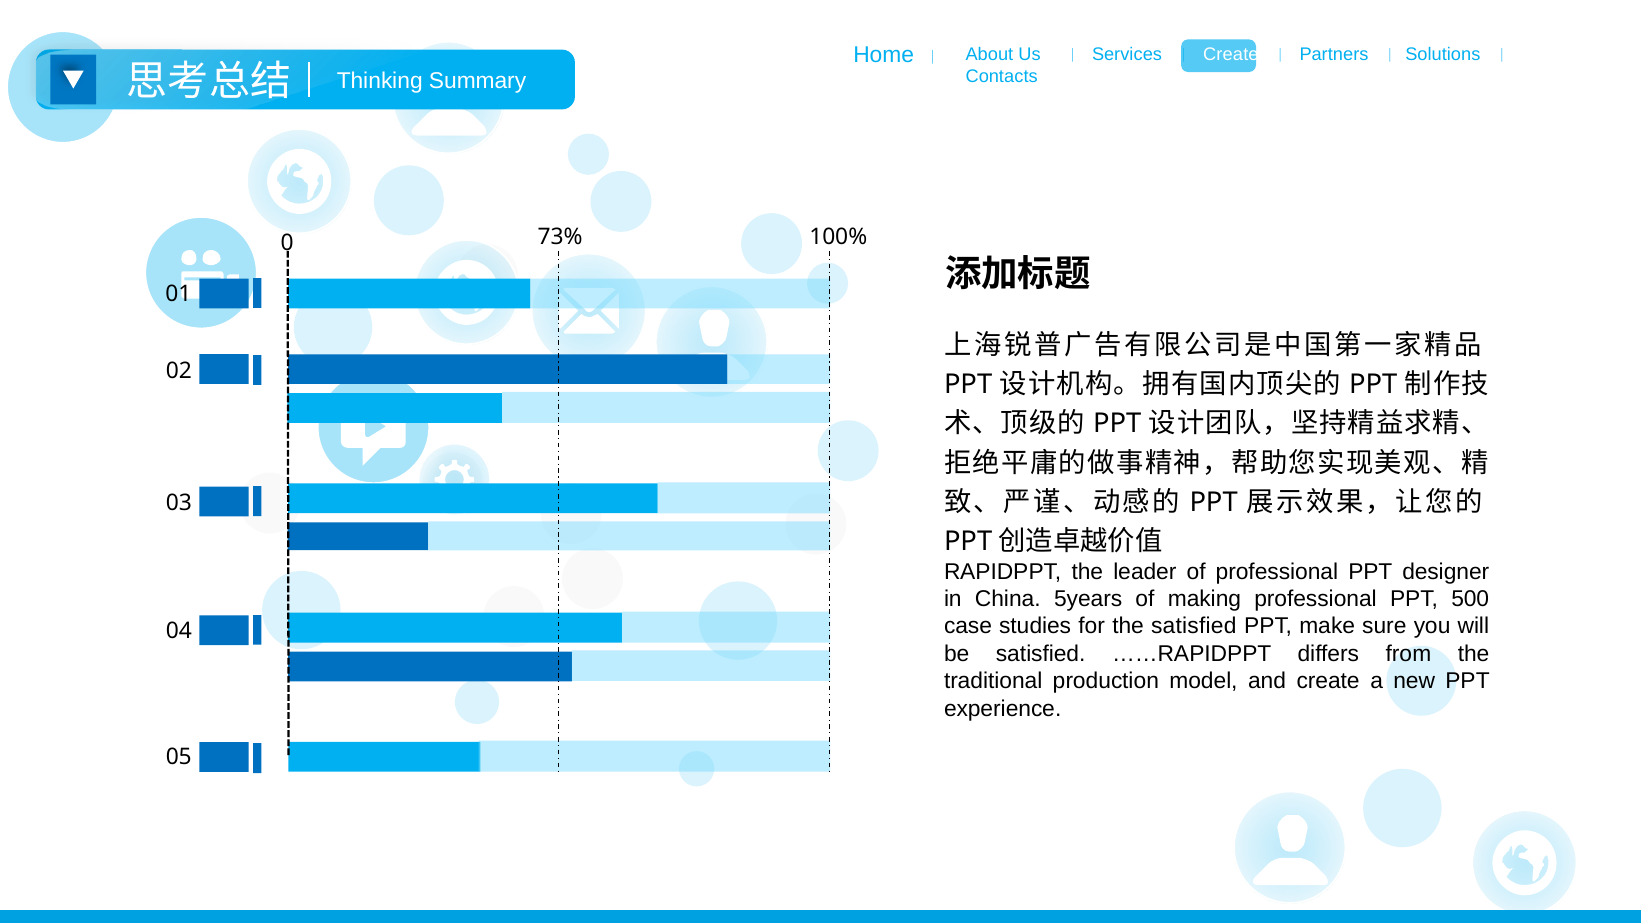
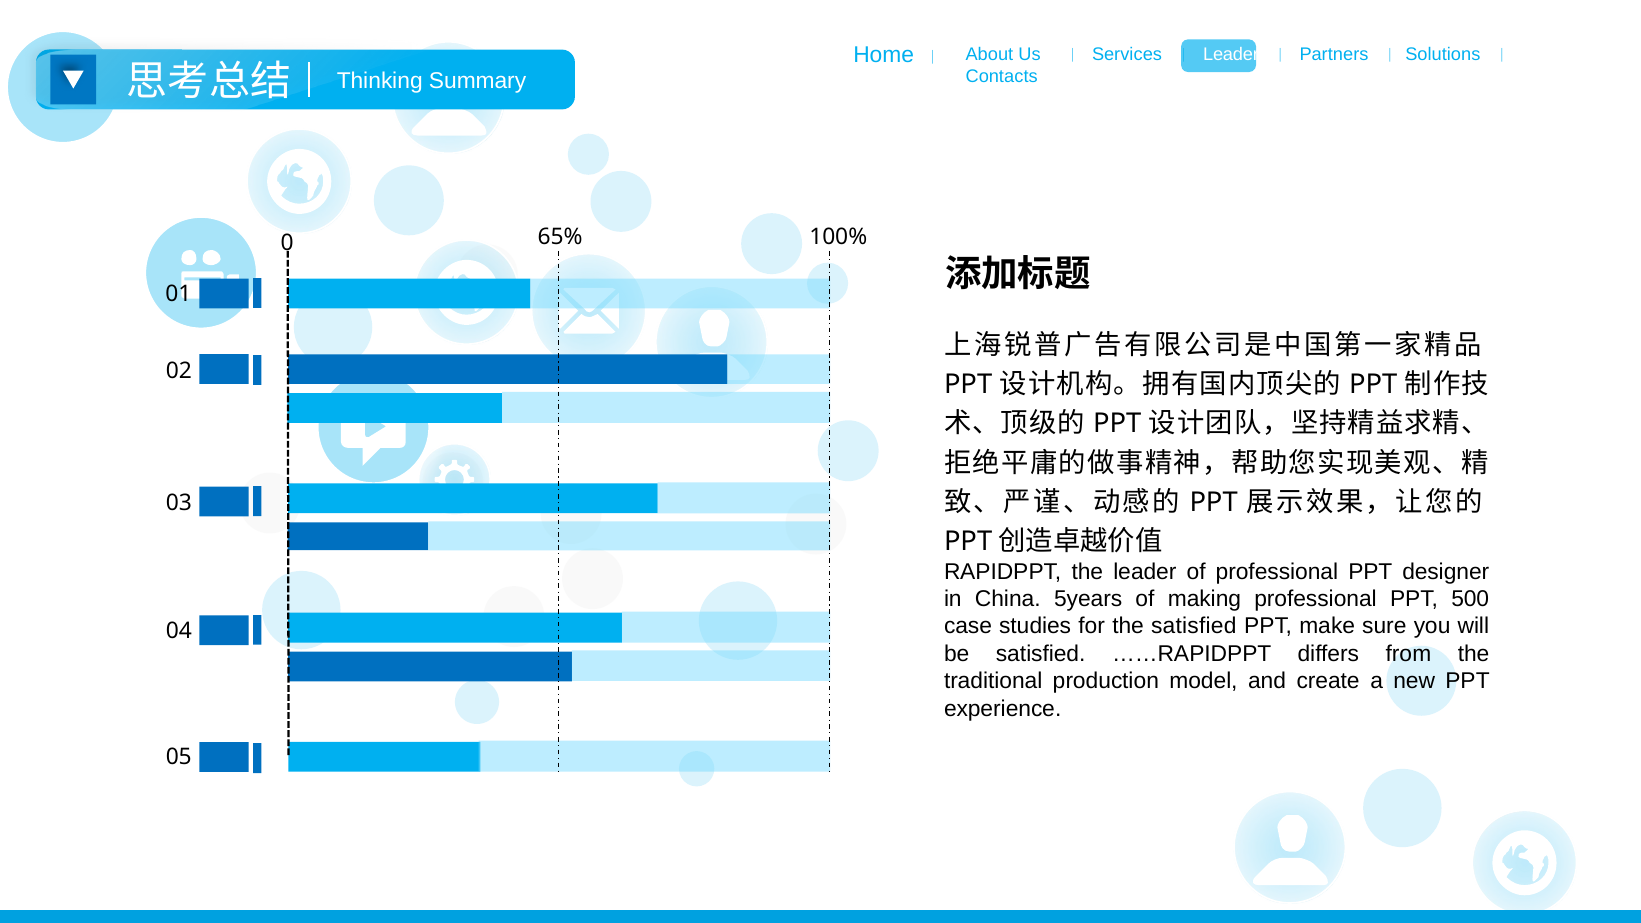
Create: Create -> Leader (1231, 54)
73%: 73% -> 65% (560, 237)
